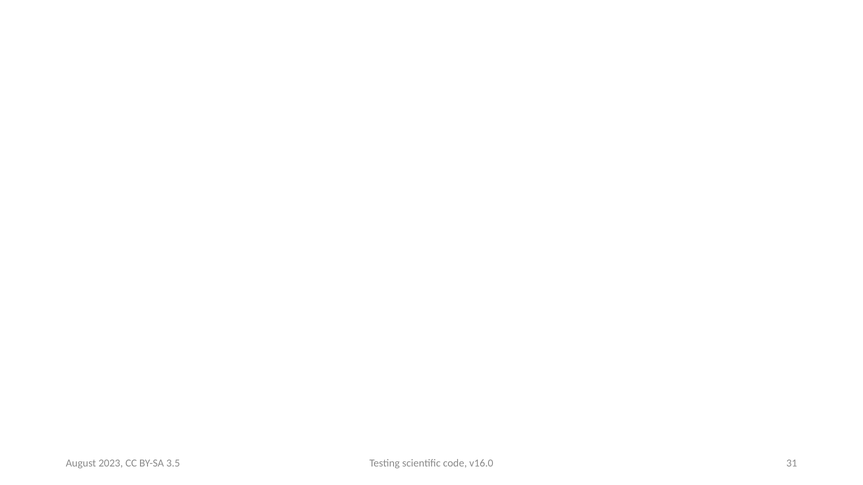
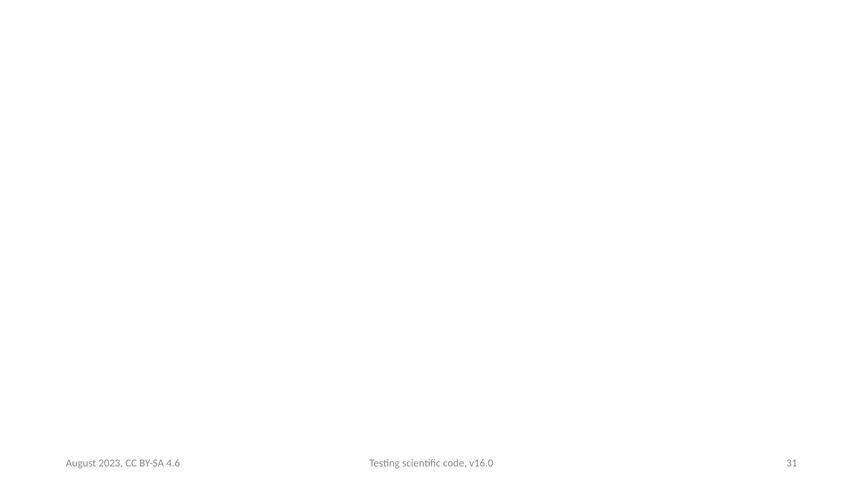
3.5: 3.5 -> 4.6 (173, 464)
